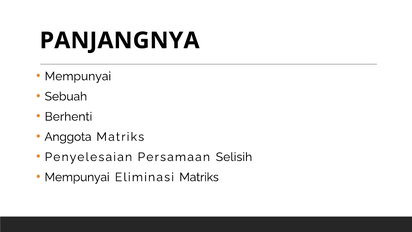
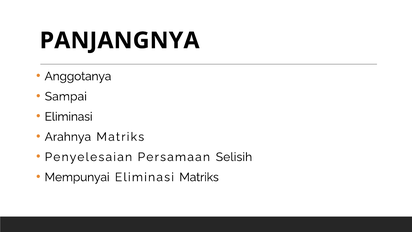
Mempunyai: Mempunyai -> Anggotanya (78, 76)
Sebuah: Sebuah -> Sampai (66, 96)
Berhenti: Berhenti -> Eliminasi (69, 117)
Anggota: Anggota -> Arahnya (68, 137)
